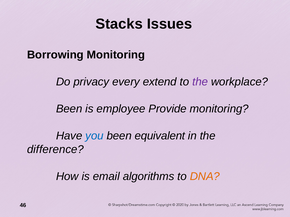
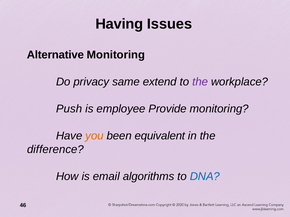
Stacks: Stacks -> Having (119, 24)
Borrowing: Borrowing -> Alternative (55, 55)
every: every -> same (126, 82)
Been: Been -> Push (69, 109)
you colour: blue -> orange (94, 136)
DNA colour: orange -> blue (205, 177)
